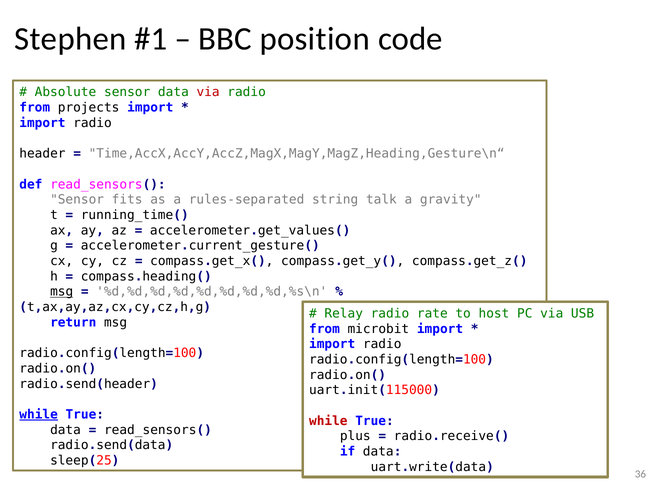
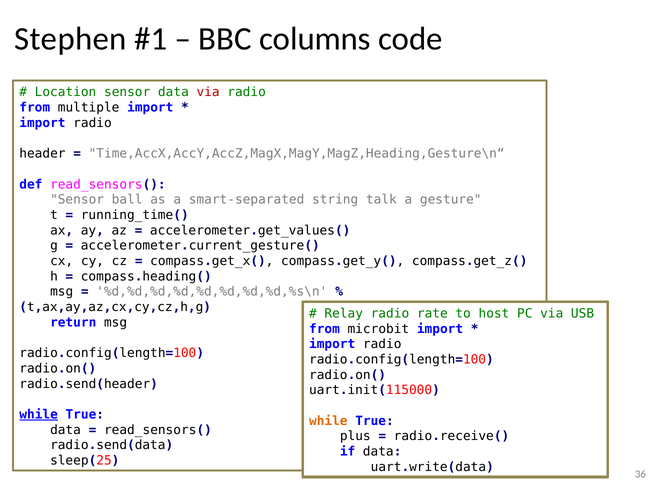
position: position -> columns (315, 39)
Absolute: Absolute -> Location (66, 92)
projects: projects -> multiple (89, 107)
fits: fits -> ball (127, 200)
rules-separated: rules-separated -> smart-separated (247, 200)
gravity: gravity -> gesture (451, 200)
msg underline: present -> none (62, 292)
while colour: red -> orange (328, 421)
